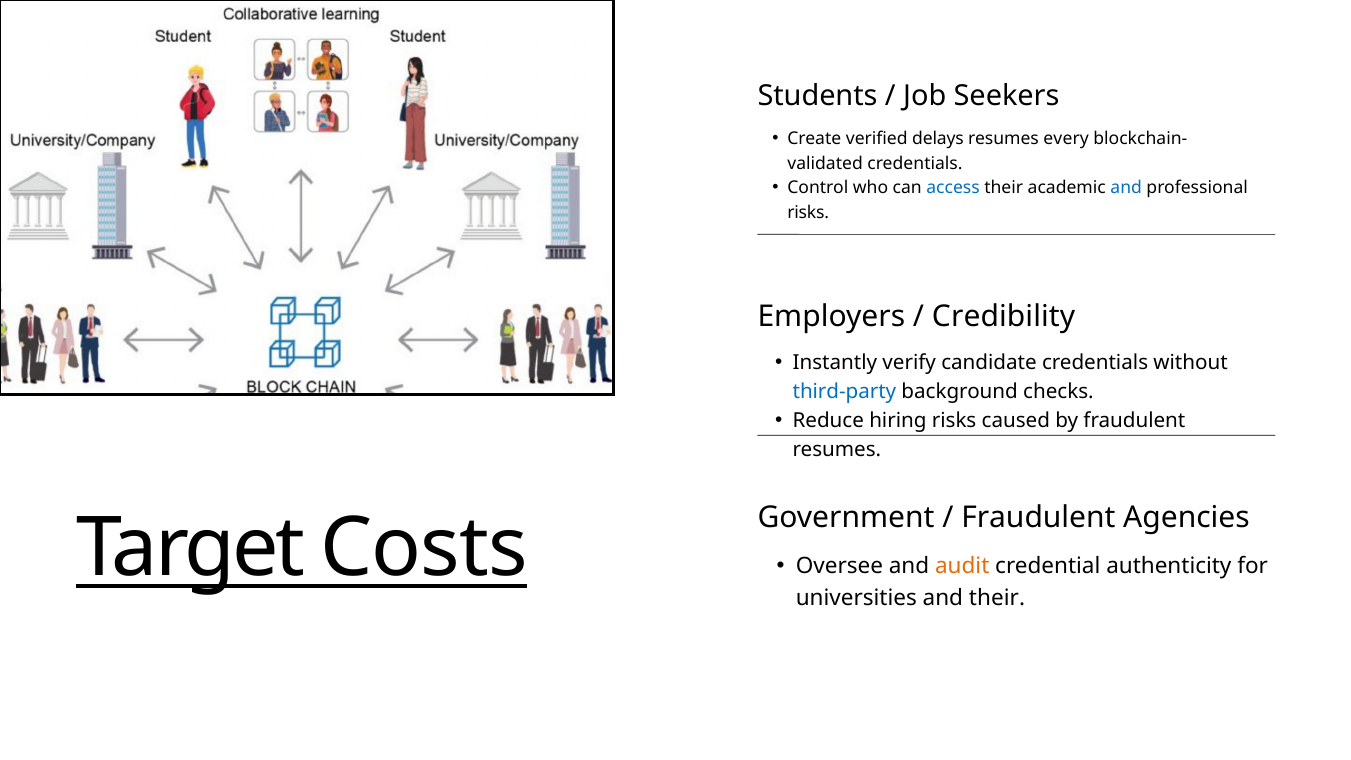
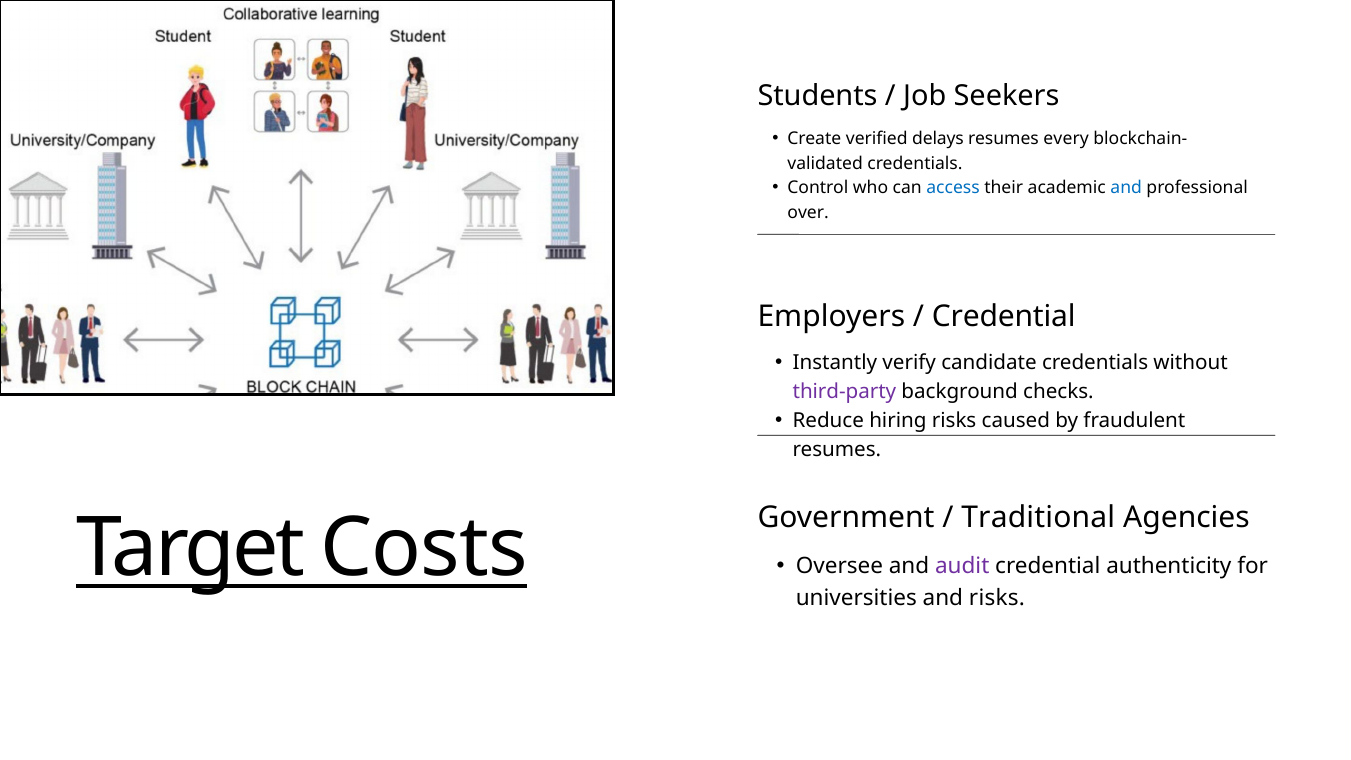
risks: risks -> over (808, 213)
Credibility: Credibility -> Credential (1004, 316)
third-party colour: blue -> purple (844, 392)
Fraudulent: Fraudulent -> Traditional (1038, 517)
audit colour: orange -> purple (962, 566)
and their: their -> risks (997, 598)
